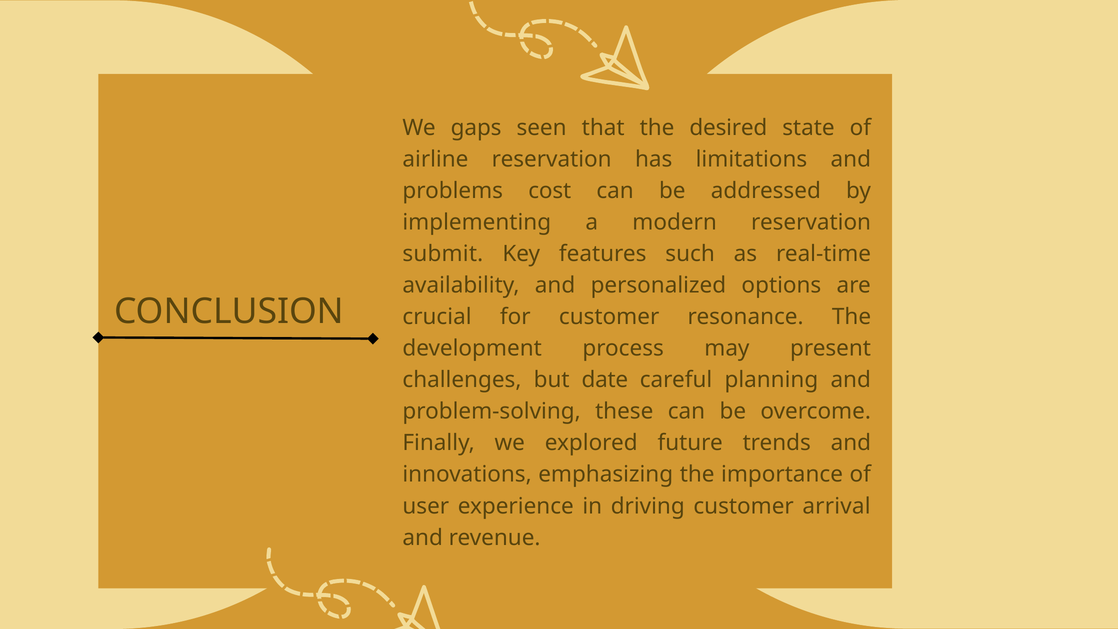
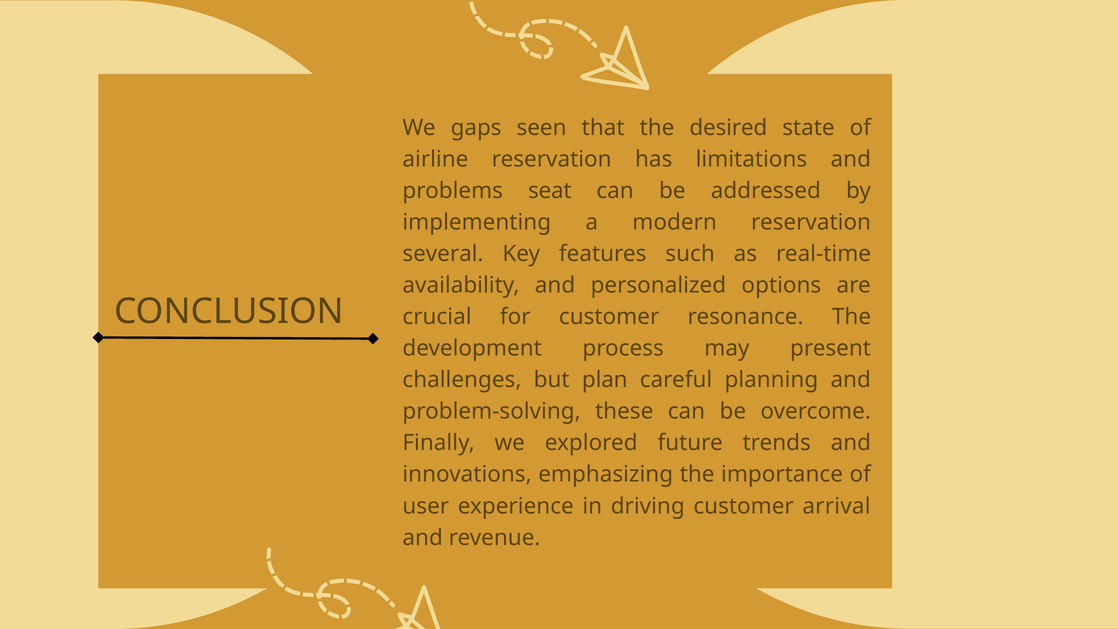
cost: cost -> seat (550, 191)
submit: submit -> several (443, 254)
date: date -> plan (605, 380)
